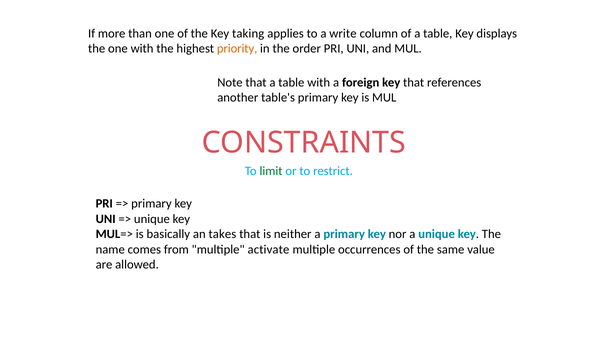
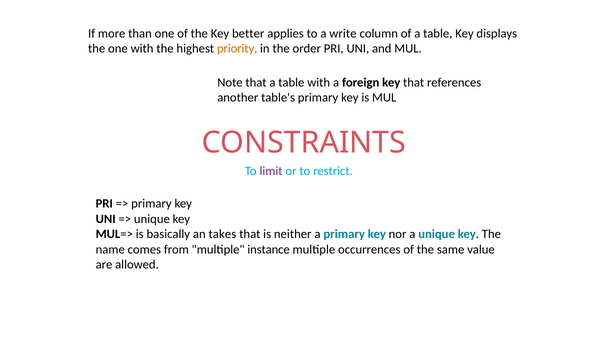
taking: taking -> better (248, 34)
limit colour: green -> purple (271, 171)
activate: activate -> instance (269, 249)
